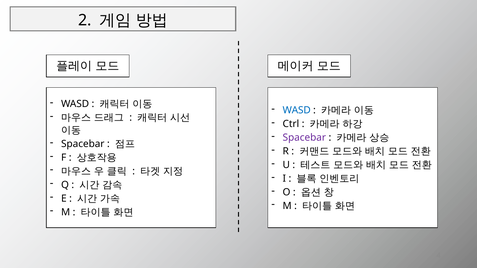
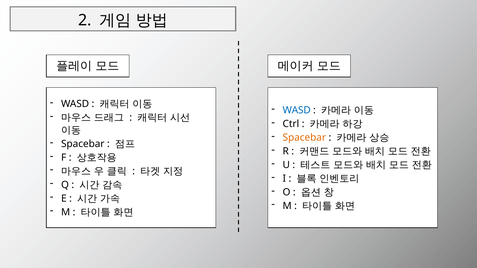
Spacebar colour: purple -> orange (304, 138)
